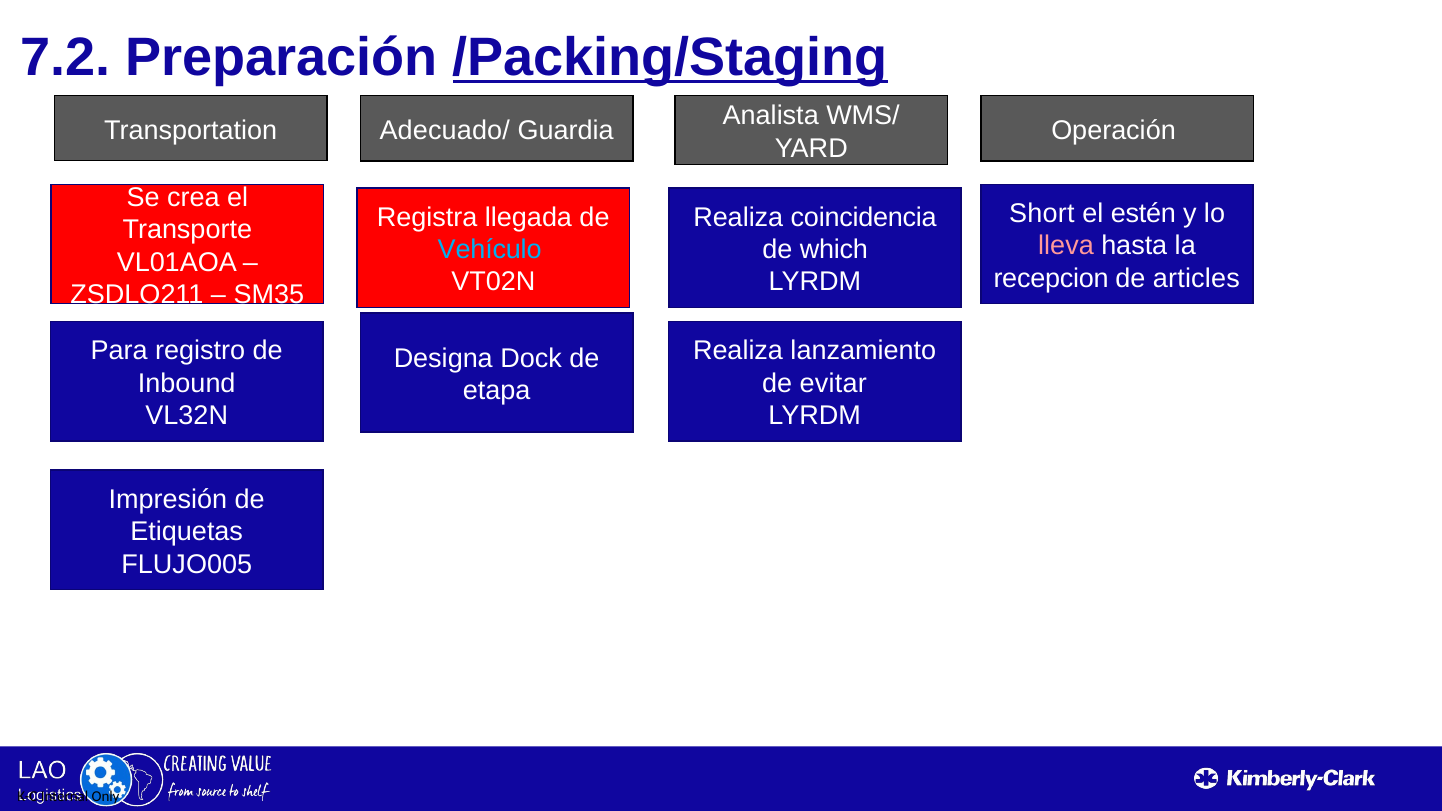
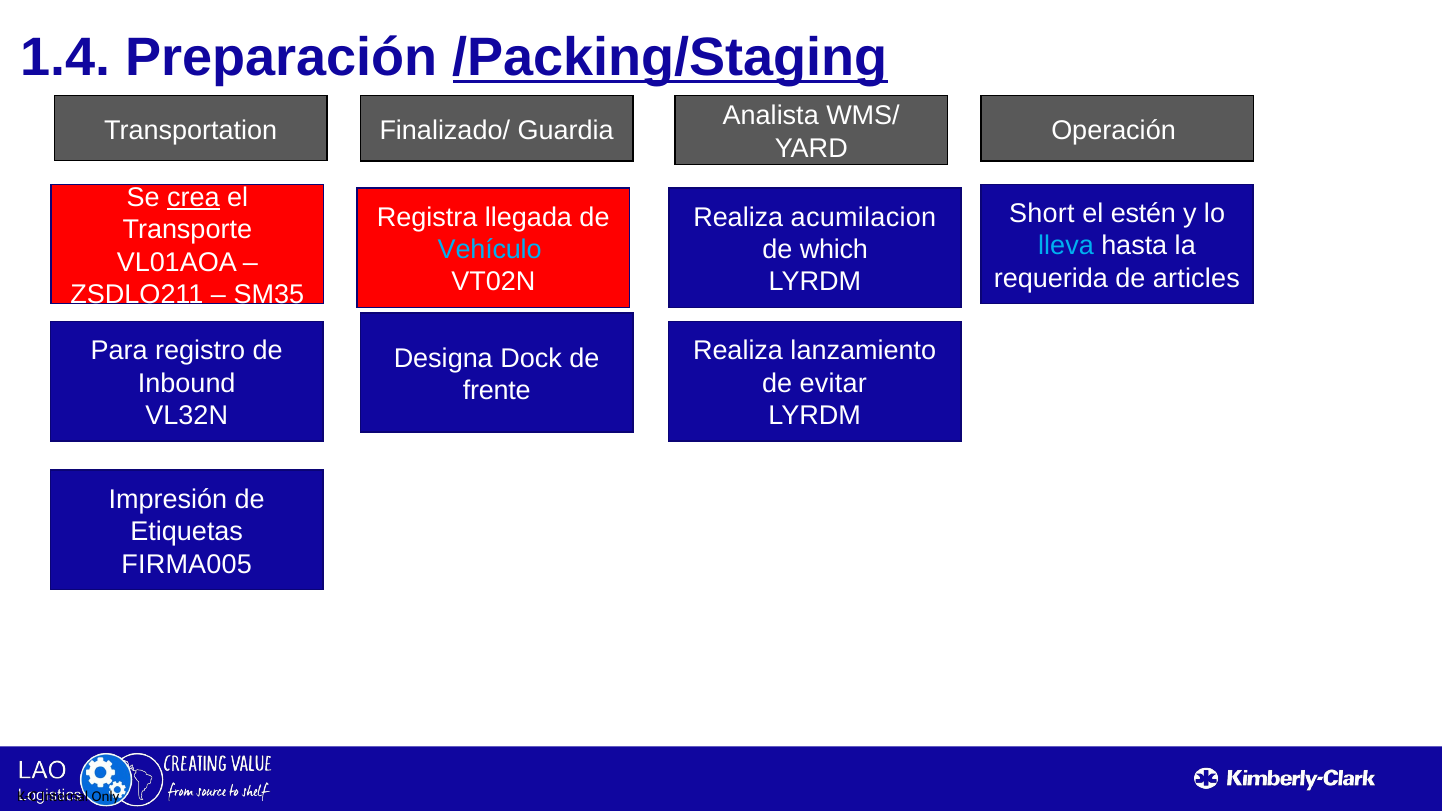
7.2: 7.2 -> 1.4 (65, 58)
Adecuado/: Adecuado/ -> Finalizado/ (445, 130)
crea underline: none -> present (193, 197)
coincidencia: coincidencia -> acumilacion (863, 217)
lleva colour: pink -> light blue (1066, 246)
recepcion: recepcion -> requerida (1051, 278)
etapa: etapa -> frente (497, 391)
FLUJO005: FLUJO005 -> FIRMA005 (187, 564)
